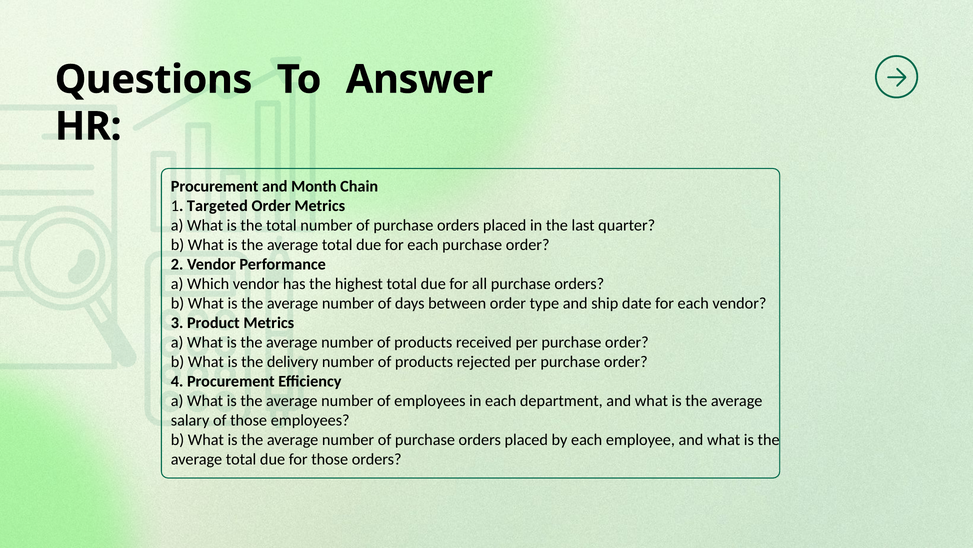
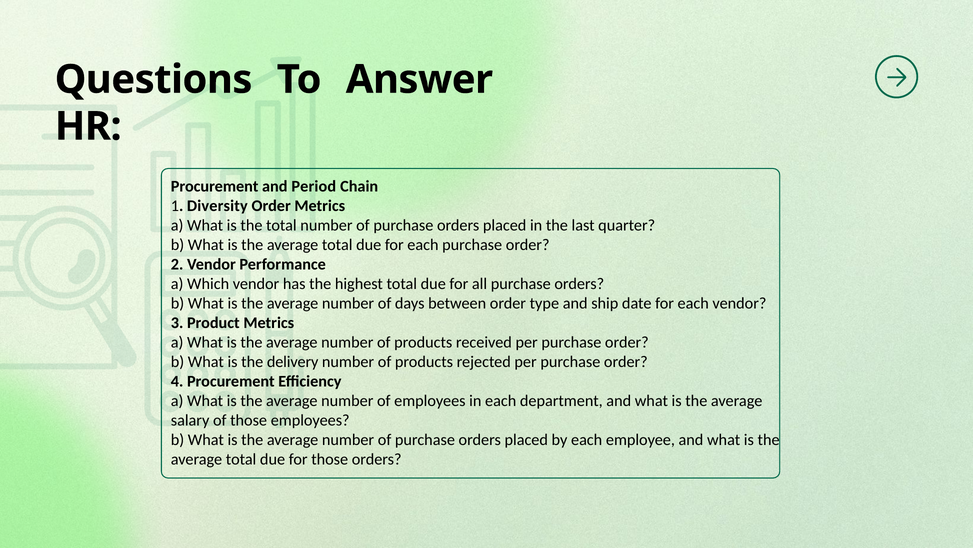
Month: Month -> Period (314, 186)
Targeted: Targeted -> Diversity (217, 206)
